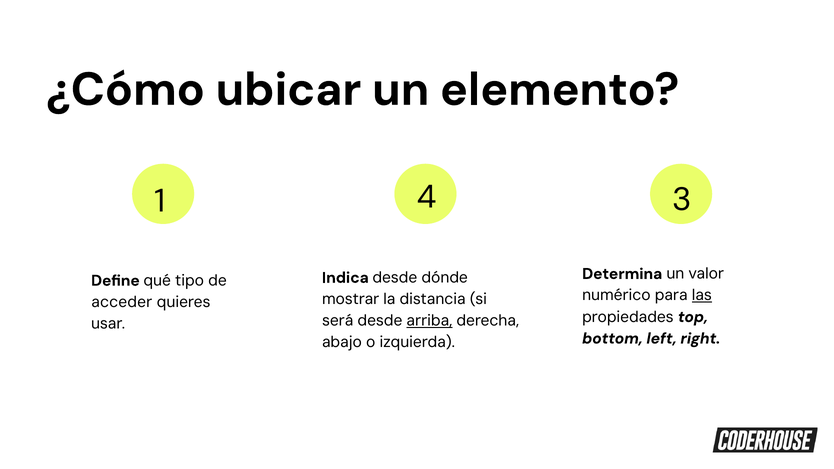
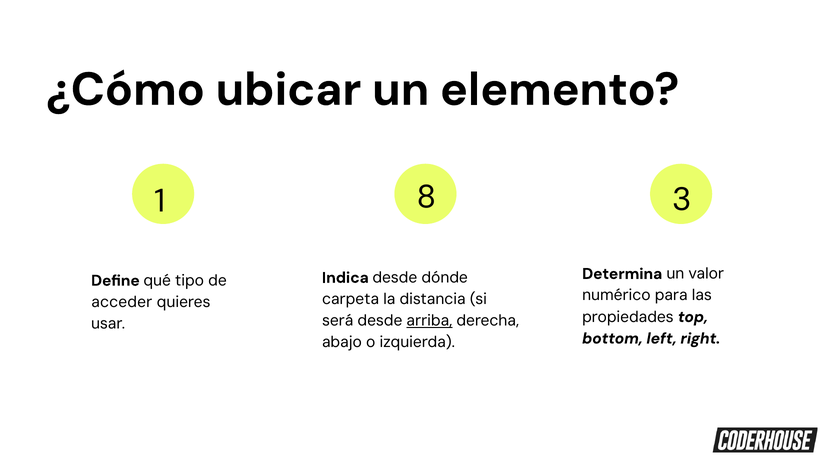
4: 4 -> 8 (427, 197)
las underline: present -> none (702, 295)
mostrar: mostrar -> carpeta (351, 299)
